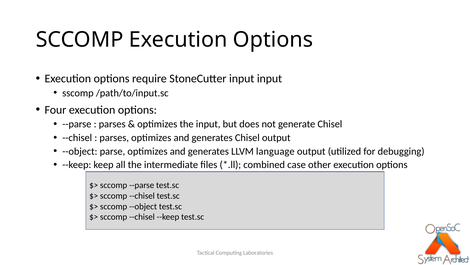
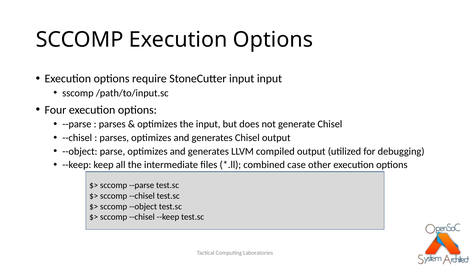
language: language -> compiled (275, 151)
